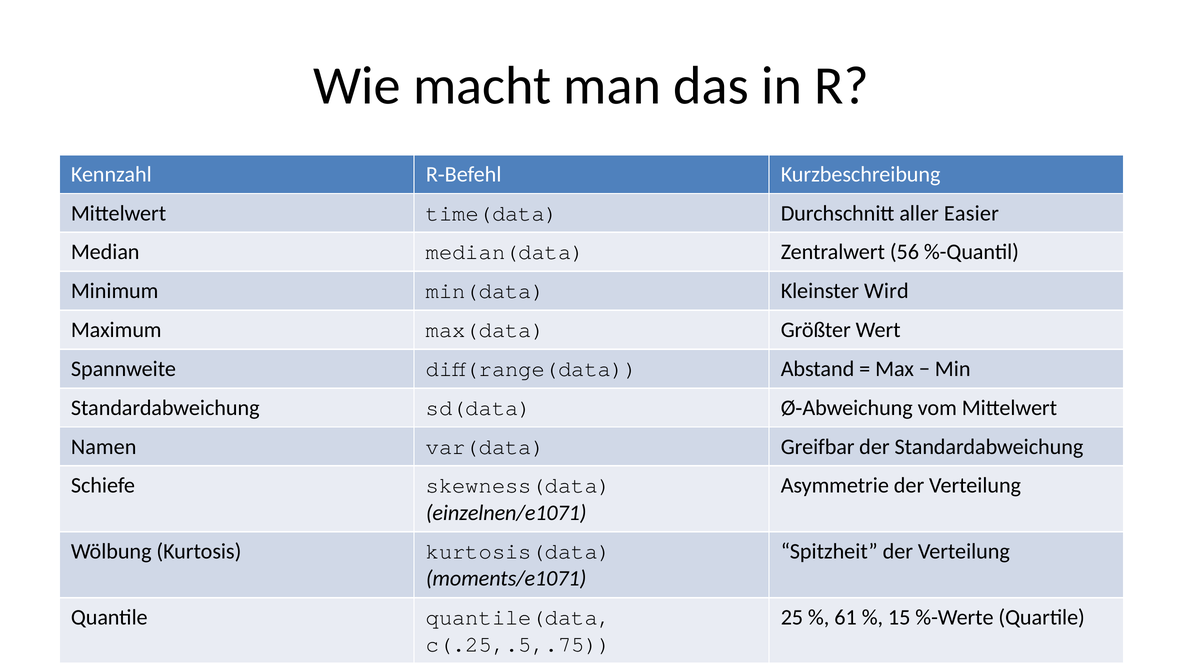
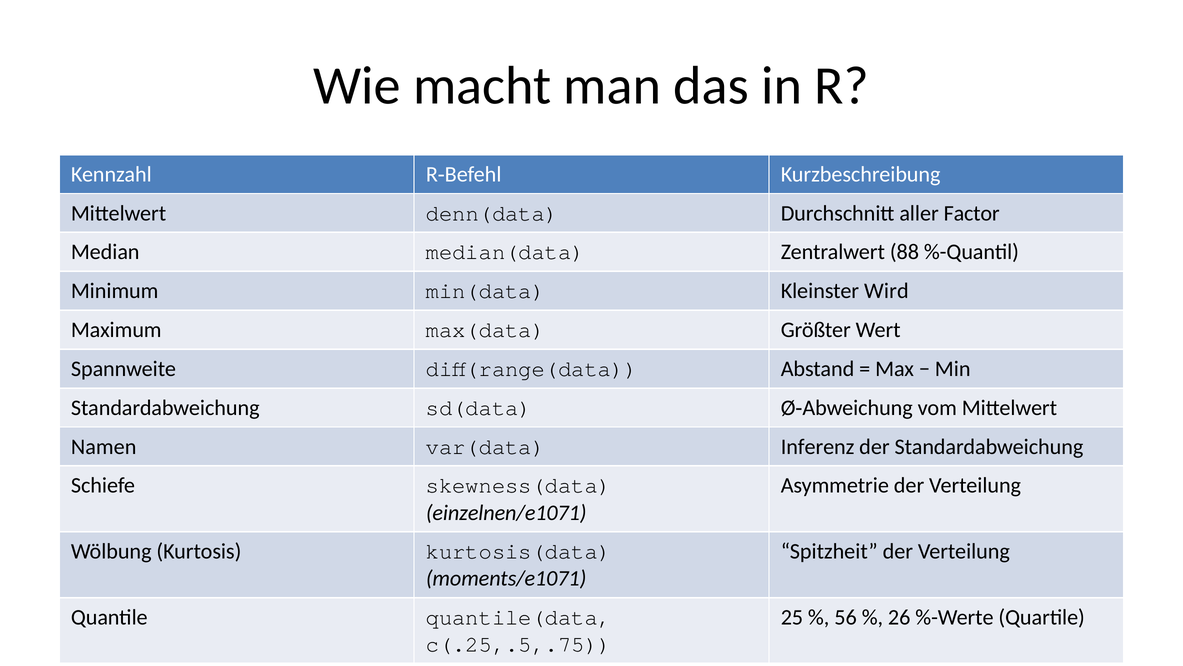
time(data: time(data -> denn(data (492, 213)
Easier: Easier -> Factor (972, 213)
56: 56 -> 88 (904, 252)
Greifbar: Greifbar -> Inferenz (818, 446)
61: 61 -> 56 (846, 617)
15: 15 -> 26 (899, 617)
